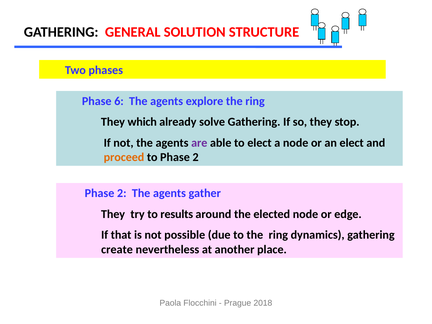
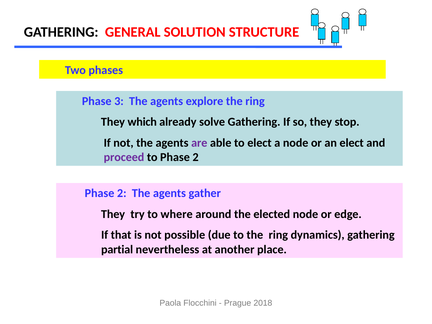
6: 6 -> 3 (119, 101)
proceed colour: orange -> purple (124, 157)
results: results -> where (177, 214)
create: create -> partial (117, 249)
